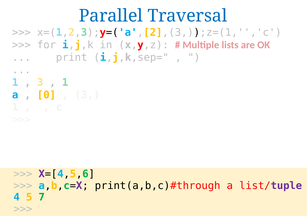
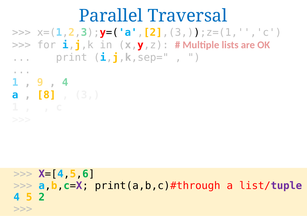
3: 3 -> 9 (40, 83)
1: 1 -> 4 (65, 83)
0: 0 -> 8 (46, 95)
7: 7 -> 2 (42, 198)
